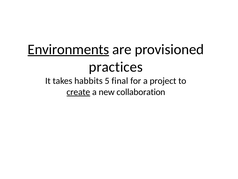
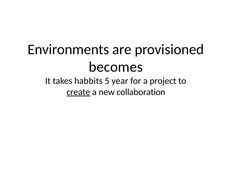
Environments underline: present -> none (68, 49)
practices: practices -> becomes (116, 67)
final: final -> year (120, 81)
